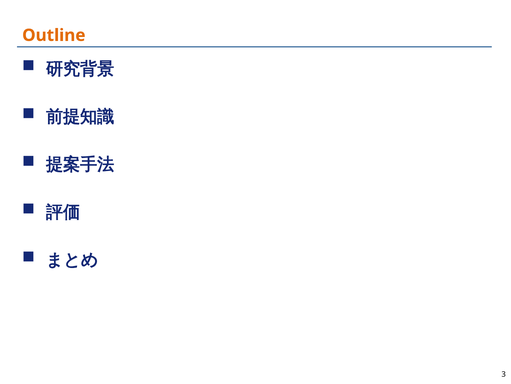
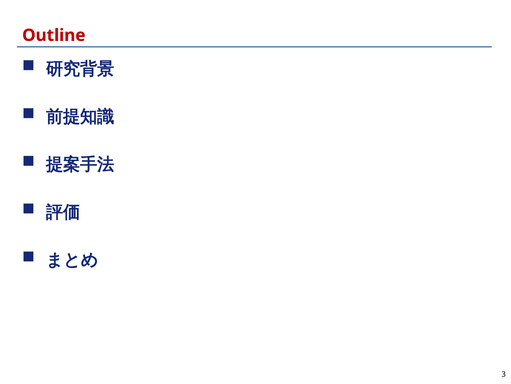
Outline colour: orange -> red (54, 35)
